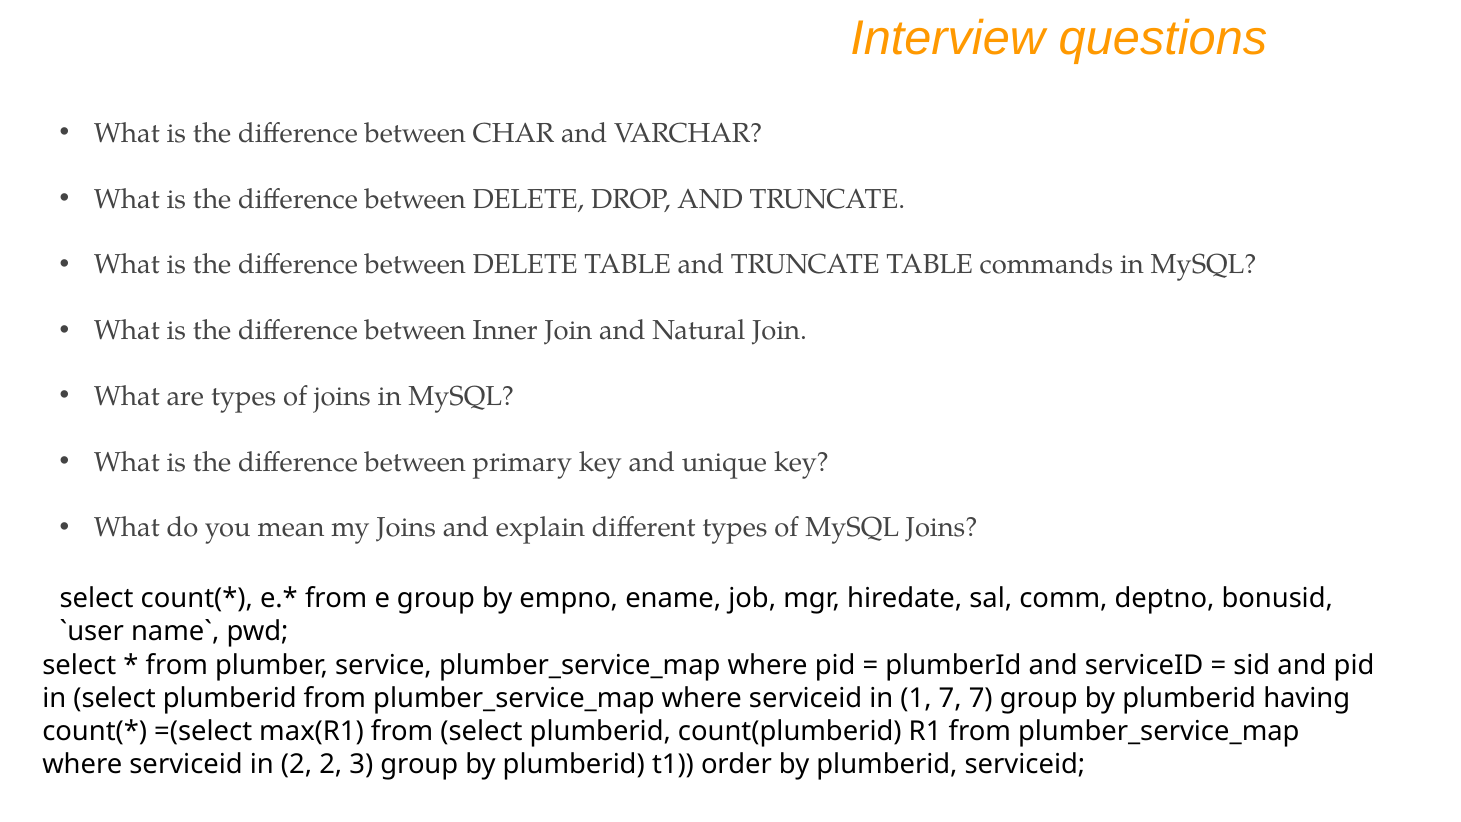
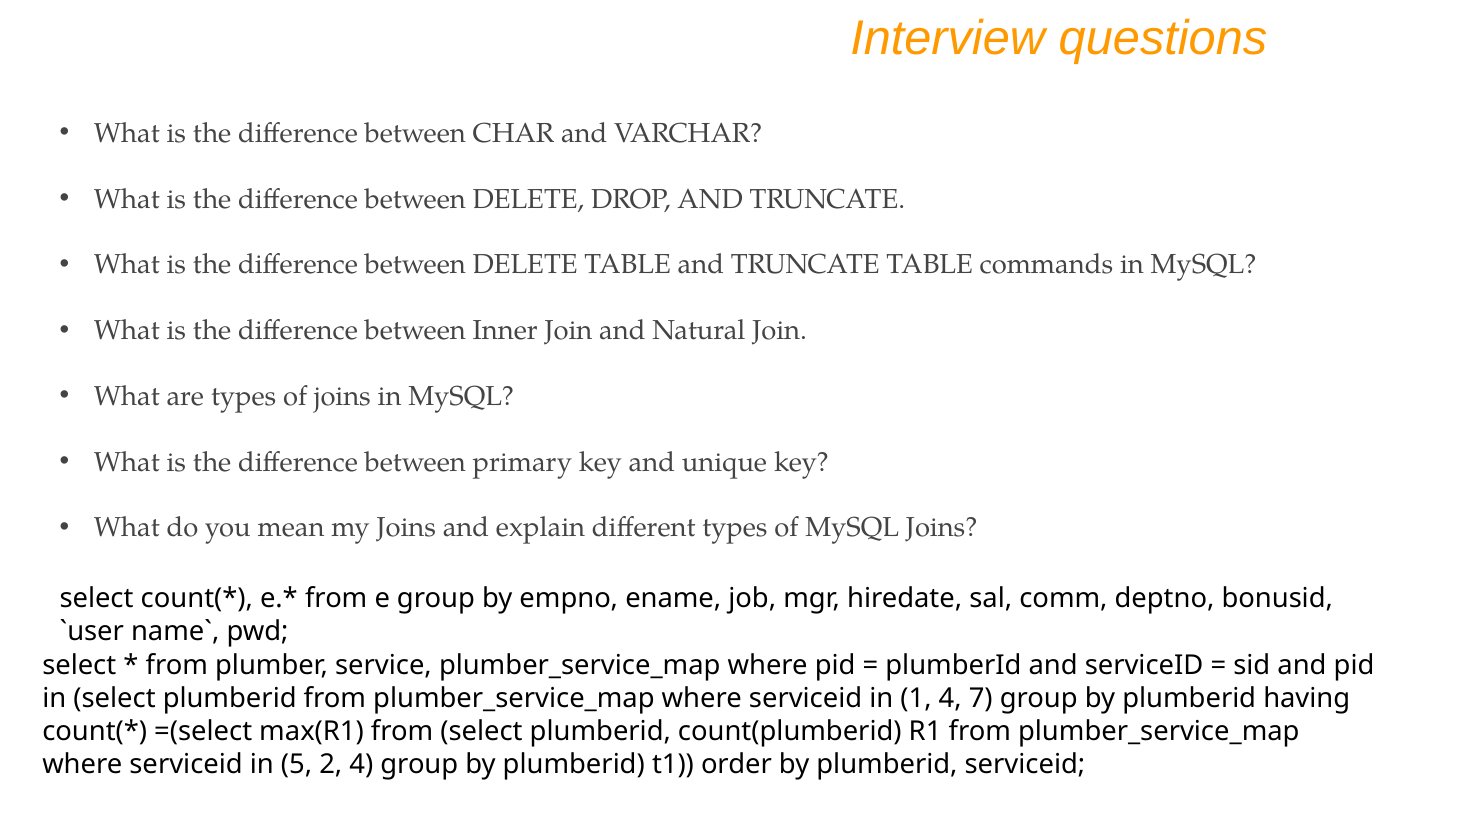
1 7: 7 -> 4 (950, 699)
in 2: 2 -> 5 (297, 764)
2 3: 3 -> 4 (361, 764)
